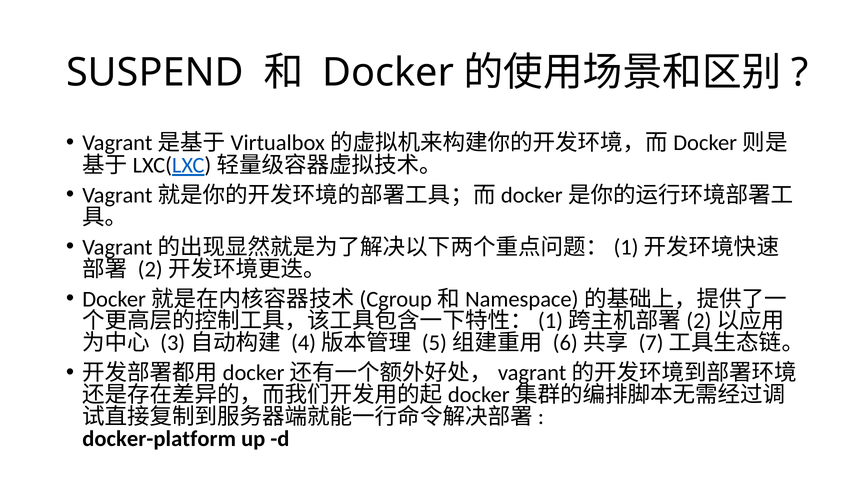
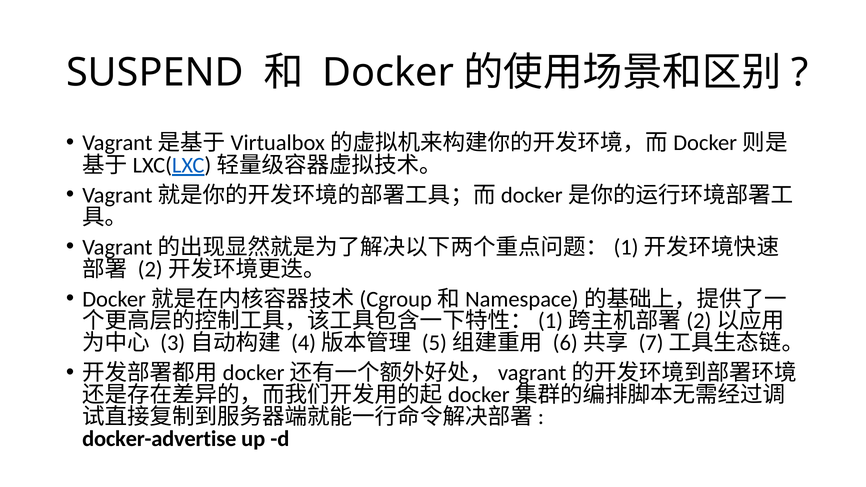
docker-platform: docker-platform -> docker-advertise (159, 439)
